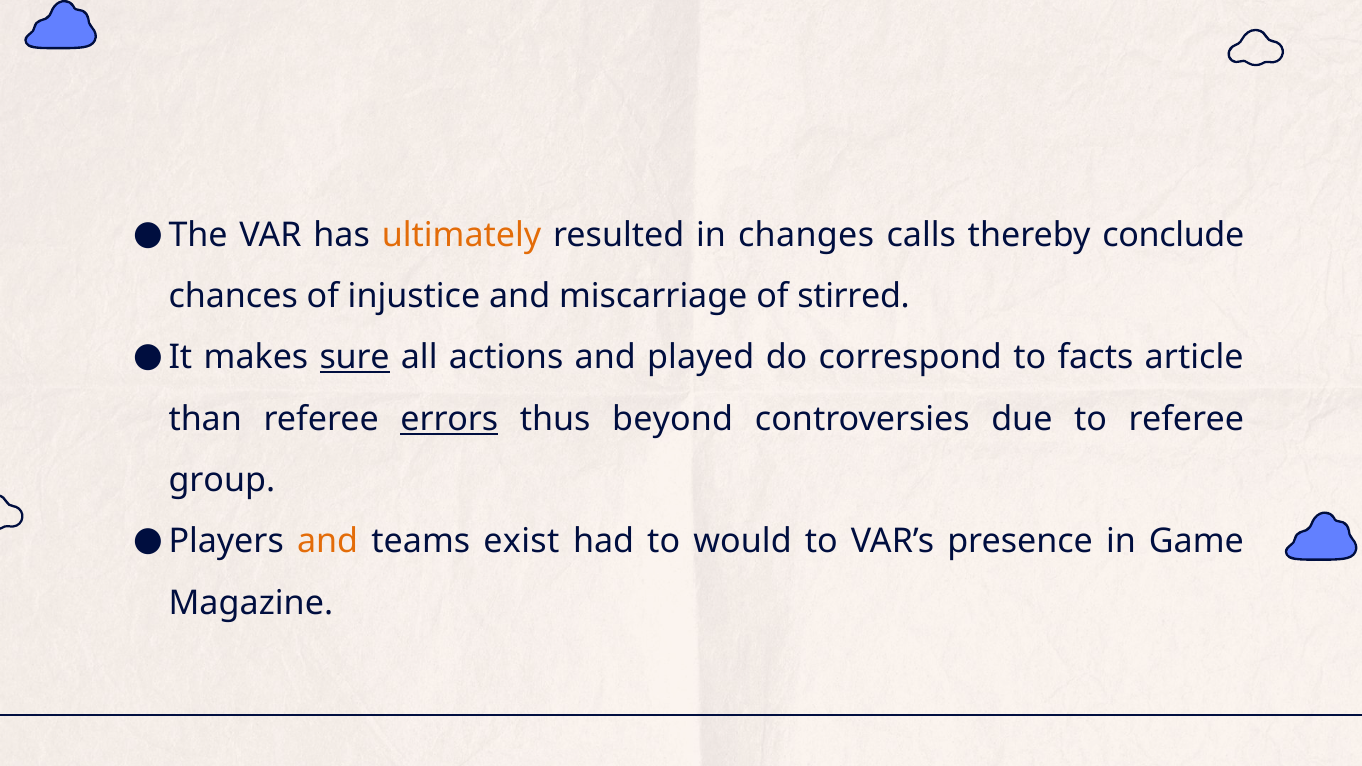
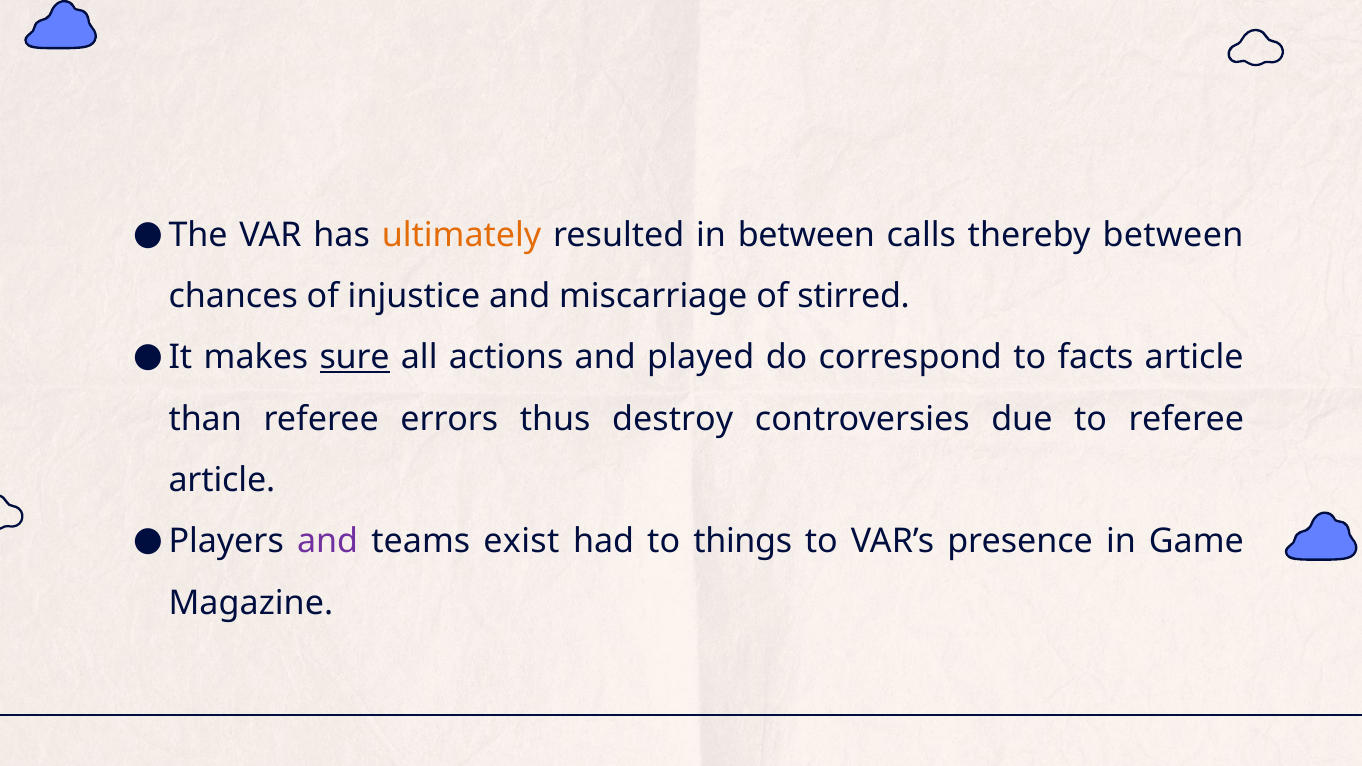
in changes: changes -> between (806, 235)
thereby conclude: conclude -> between (1173, 235)
errors underline: present -> none (449, 419)
beyond: beyond -> destroy (673, 419)
group: group -> article (222, 480)
and colour: orange -> purple (328, 542)
would: would -> things (743, 542)
